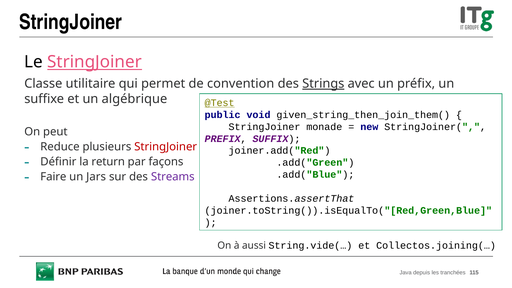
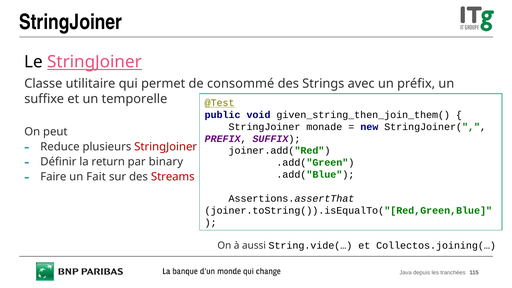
convention: convention -> consommé (241, 84)
Strings underline: present -> none (323, 84)
algébrique: algébrique -> temporelle (134, 99)
façons: façons -> binary (166, 162)
Jars: Jars -> Fait (96, 177)
Streams colour: purple -> red (173, 177)
